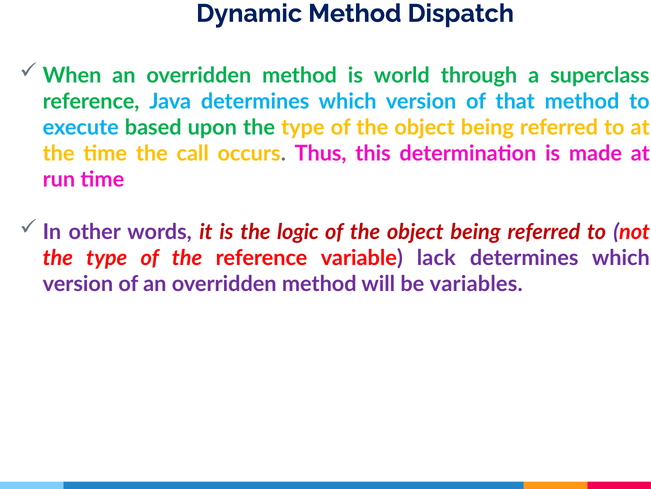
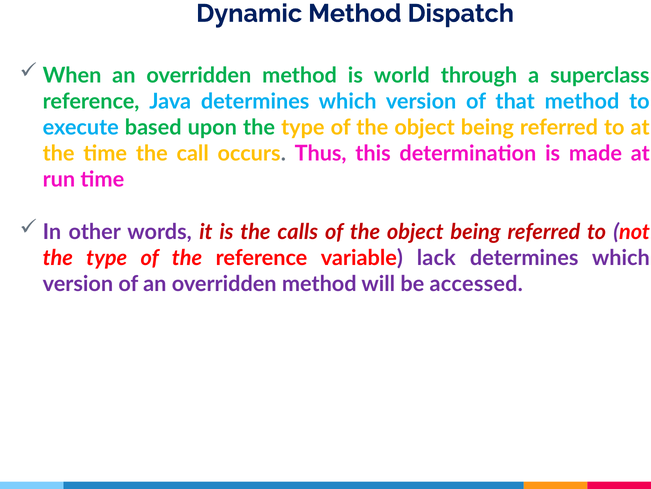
logic: logic -> calls (298, 232)
variables: variables -> accessed (476, 284)
